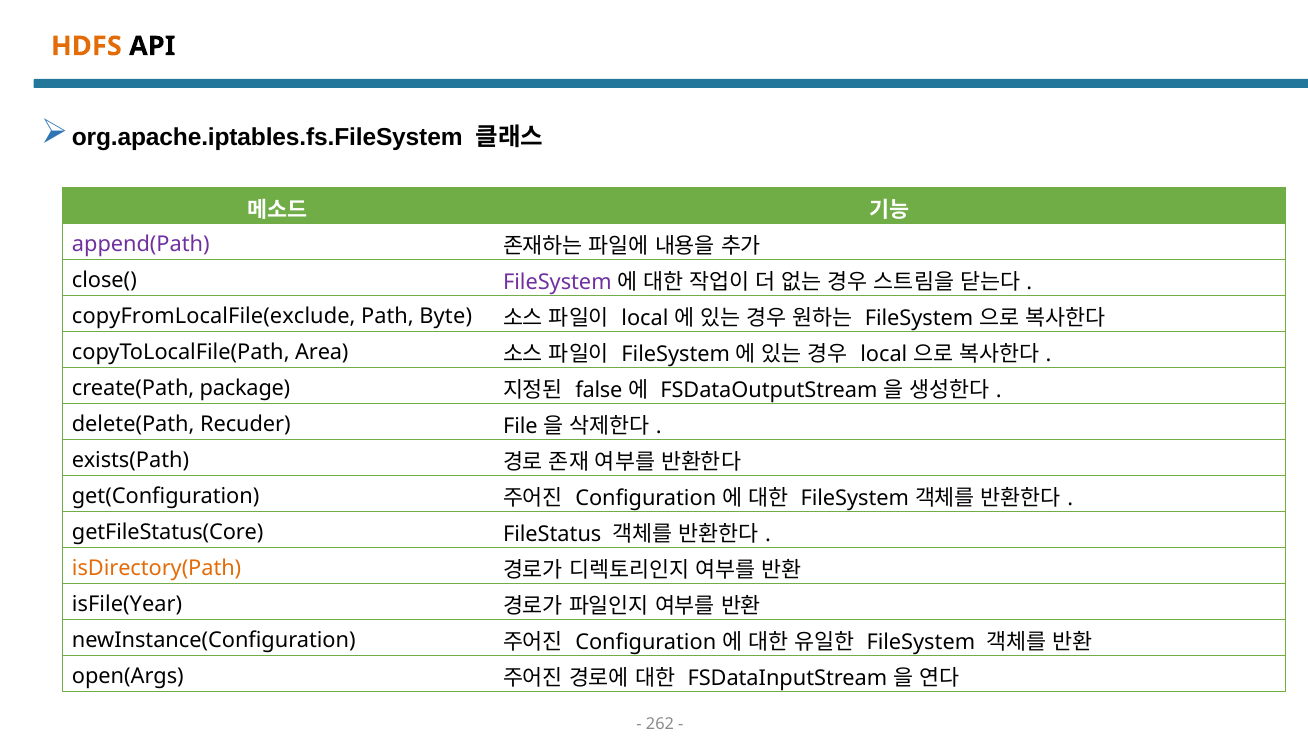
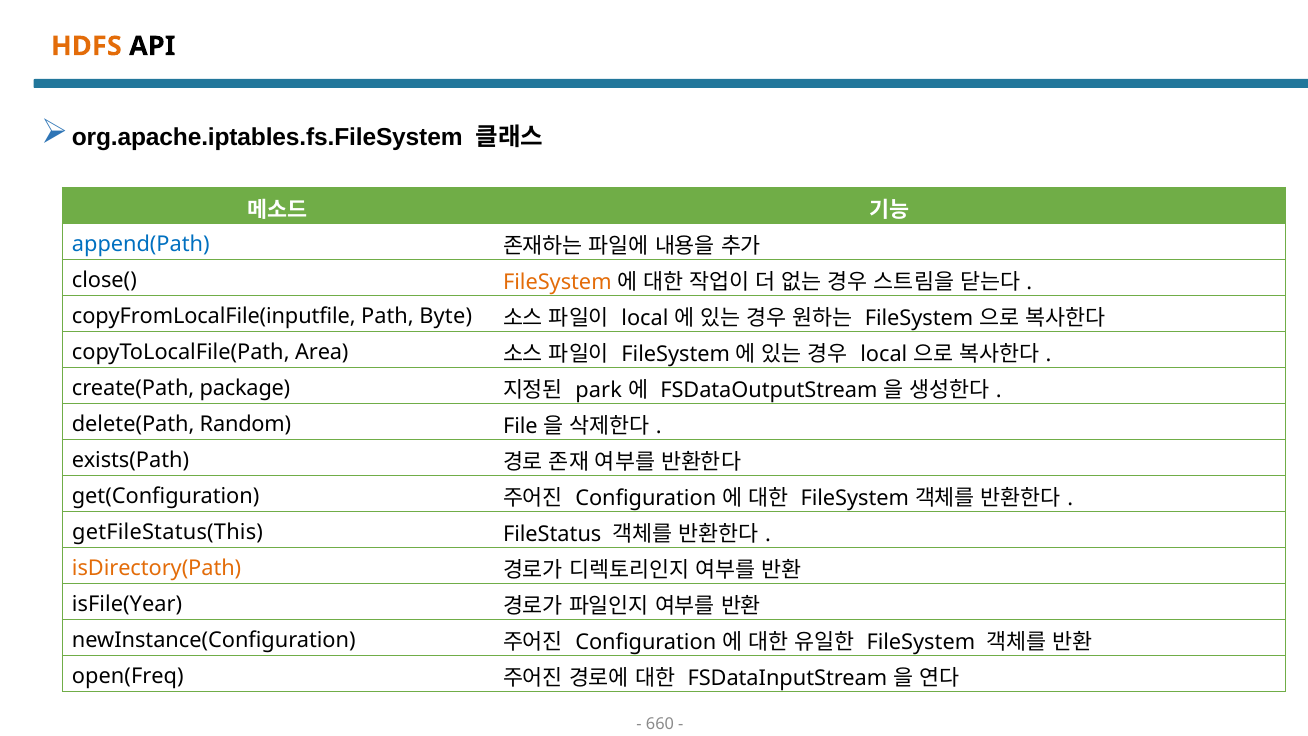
append(Path colour: purple -> blue (141, 244)
FileSystem colour: purple -> orange (557, 282)
copyFromLocalFile(exclude: copyFromLocalFile(exclude -> copyFromLocalFile(inputfile (214, 316)
false: false -> park (599, 390)
Recuder: Recuder -> Random (245, 424)
getFileStatus(Core: getFileStatus(Core -> getFileStatus(This (168, 532)
open(Args: open(Args -> open(Freq (128, 676)
262: 262 -> 660 (660, 724)
